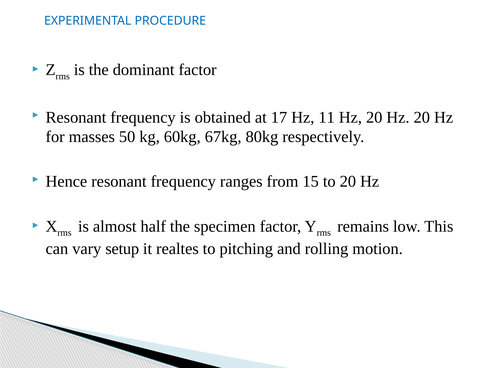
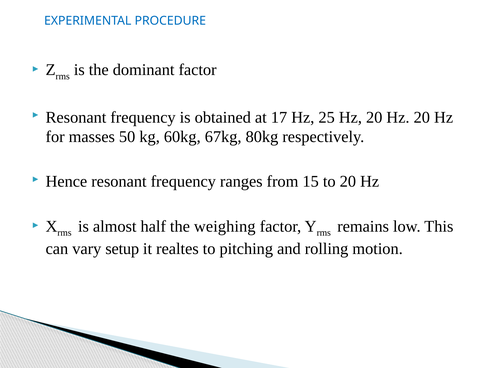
11: 11 -> 25 (327, 117)
specimen: specimen -> weighing (225, 226)
